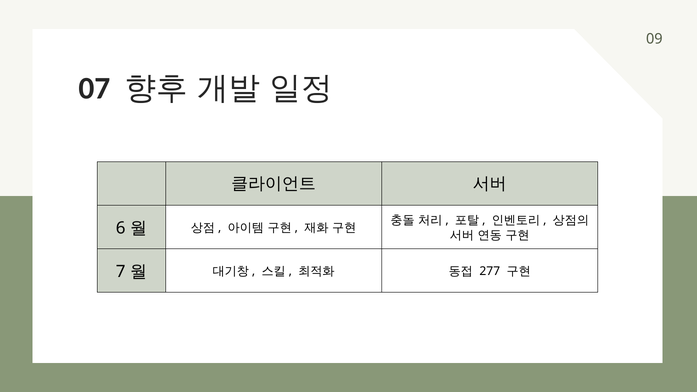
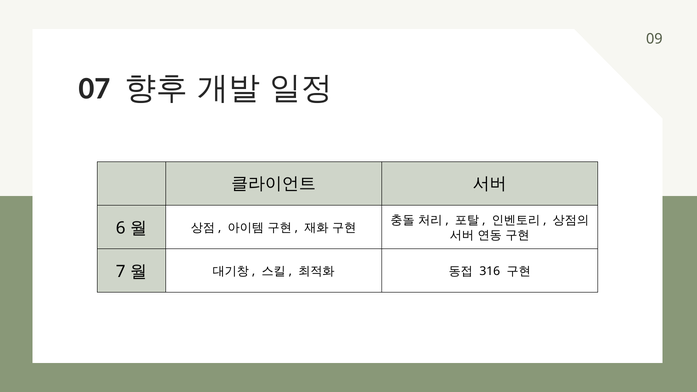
277: 277 -> 316 (490, 271)
